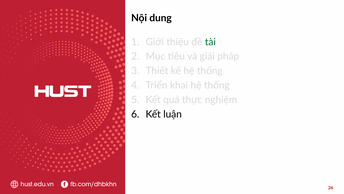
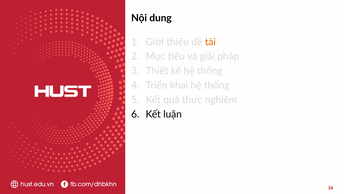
tài colour: green -> orange (210, 42)
